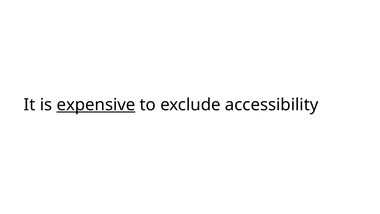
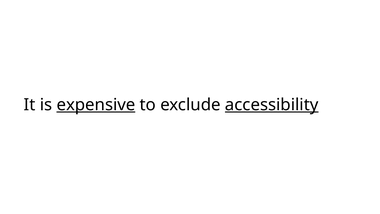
accessibility underline: none -> present (272, 105)
